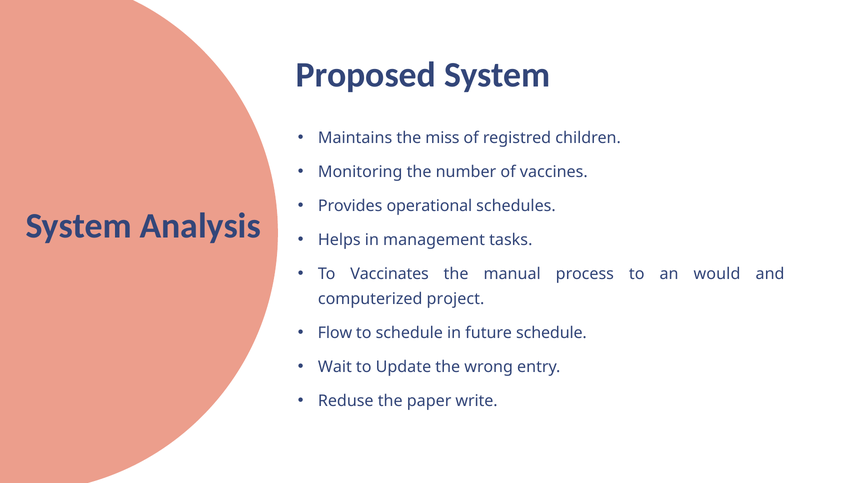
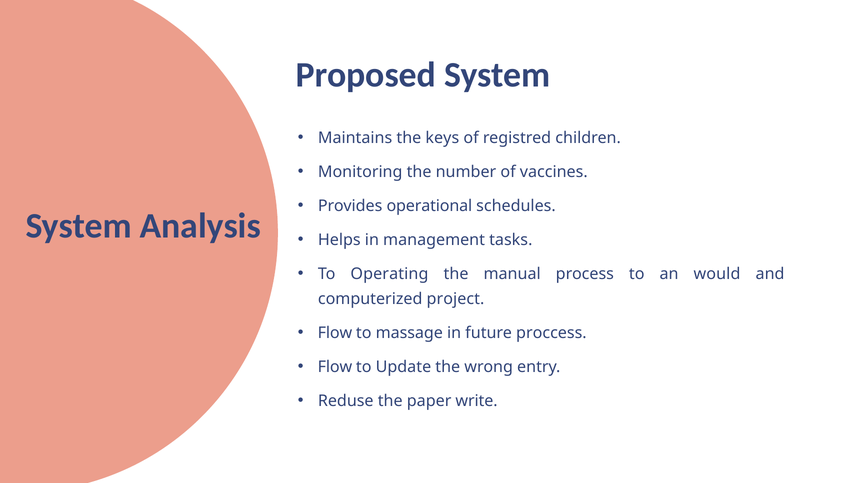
miss: miss -> keys (442, 138)
Vaccinates: Vaccinates -> Operating (389, 274)
to schedule: schedule -> massage (409, 333)
future schedule: schedule -> proccess (551, 333)
Wait: Wait -> Flow (335, 367)
